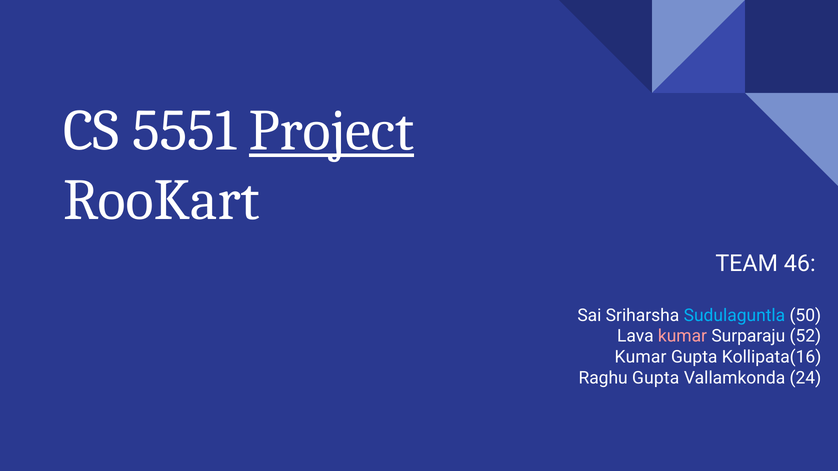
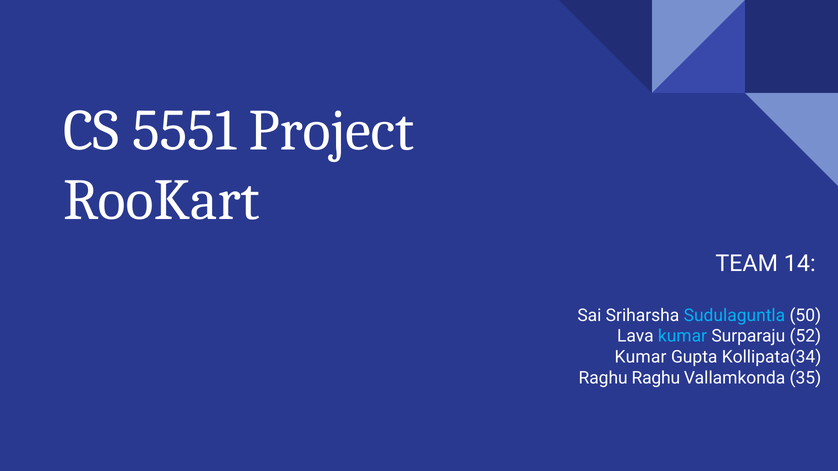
Project underline: present -> none (331, 130)
46: 46 -> 14 (800, 264)
kumar colour: pink -> light blue (682, 336)
Kollipata(16: Kollipata(16 -> Kollipata(34 (772, 357)
Raghu Gupta: Gupta -> Raghu (656, 378)
24: 24 -> 35 (805, 378)
